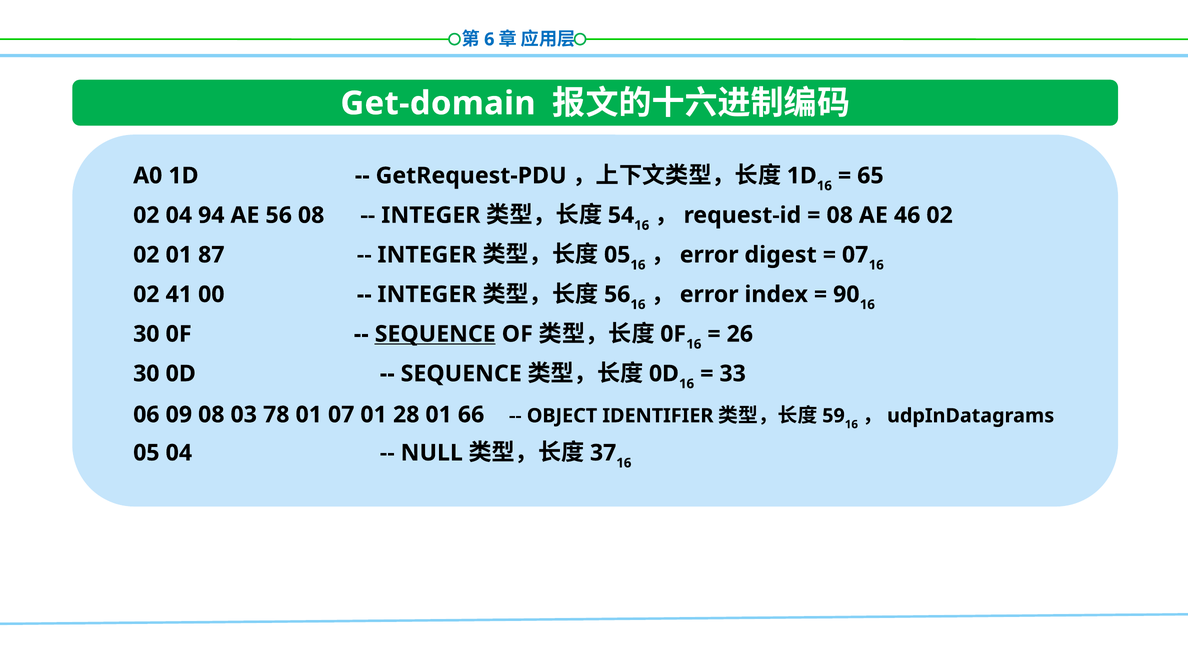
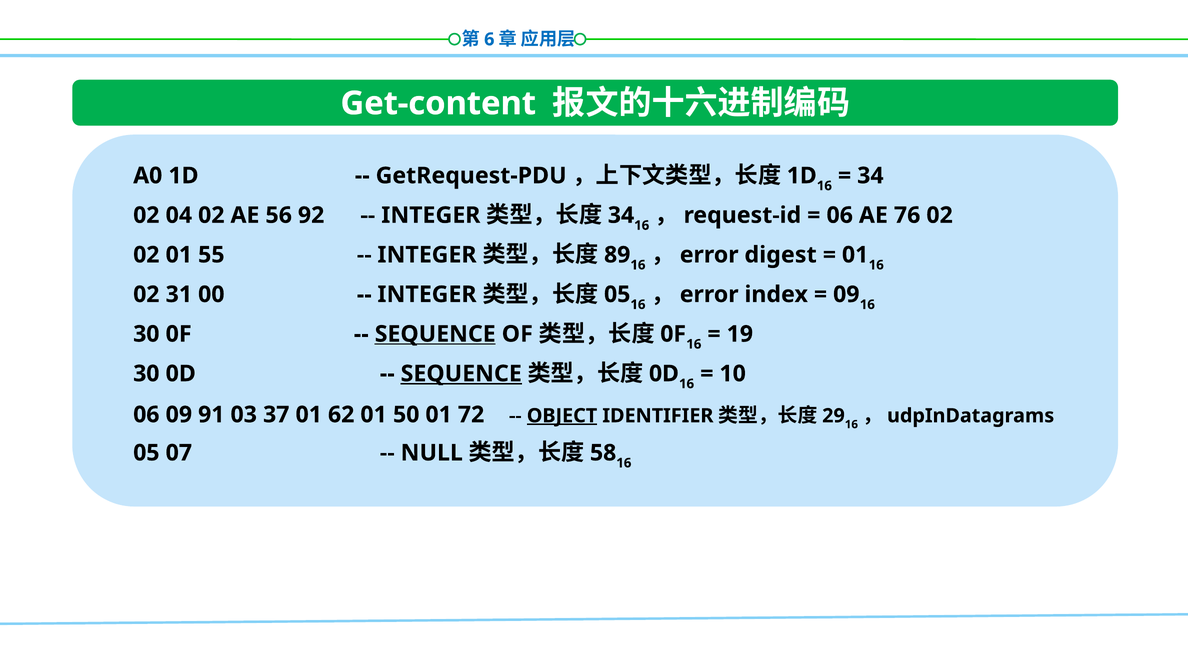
Get-domain: Get-domain -> Get-content (438, 103)
65: 65 -> 34 (870, 176)
08: 08 -> 06 (840, 215)
46: 46 -> 76 (907, 215)
04 94: 94 -> 02 (211, 215)
56 08: 08 -> 92 (311, 215)
54: 54 -> 34 (621, 215)
07: 07 -> 01 (855, 255)
87: 87 -> 55 (211, 255)
05: 05 -> 89 (617, 255)
90: 90 -> 09 (846, 295)
41: 41 -> 31 (179, 295)
56: 56 -> 05 (617, 295)
26: 26 -> 19 (740, 334)
SEQUENCE underline: none -> present (461, 374)
33: 33 -> 10 (733, 374)
09 08: 08 -> 91 (211, 415)
78: 78 -> 37 (276, 415)
01 07: 07 -> 62 (341, 415)
28: 28 -> 50 (406, 415)
66: 66 -> 72 (471, 415)
OBJECT underline: none -> present (562, 416)
59: 59 -> 29 (834, 416)
05 04: 04 -> 07 (179, 453)
37: 37 -> 58 (603, 453)
